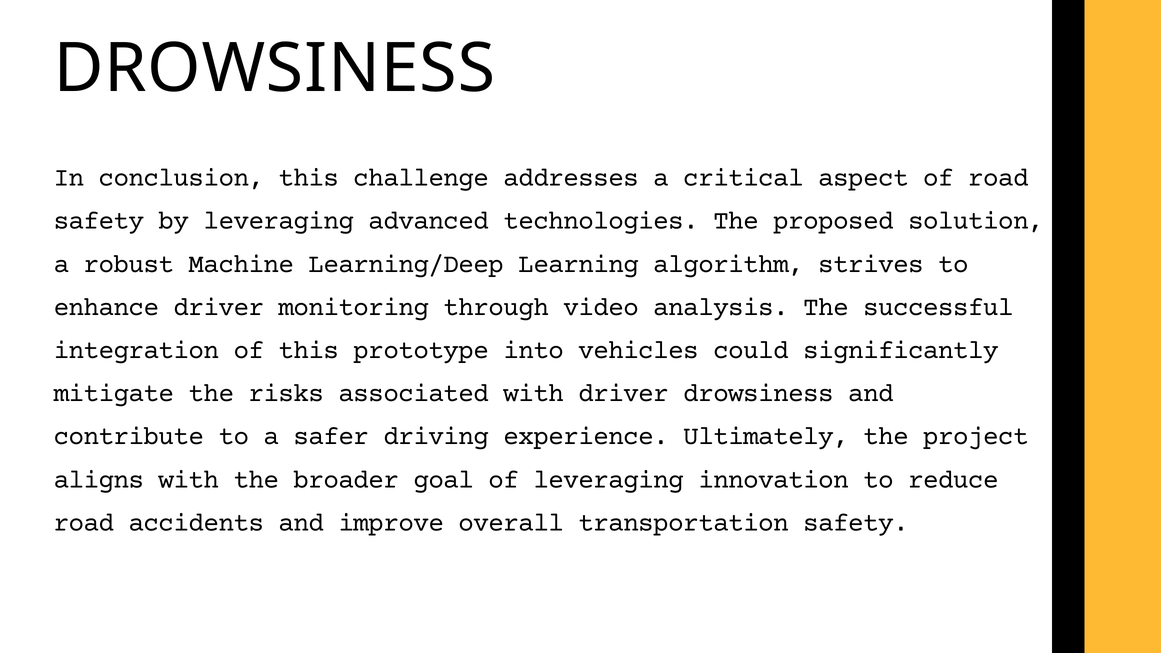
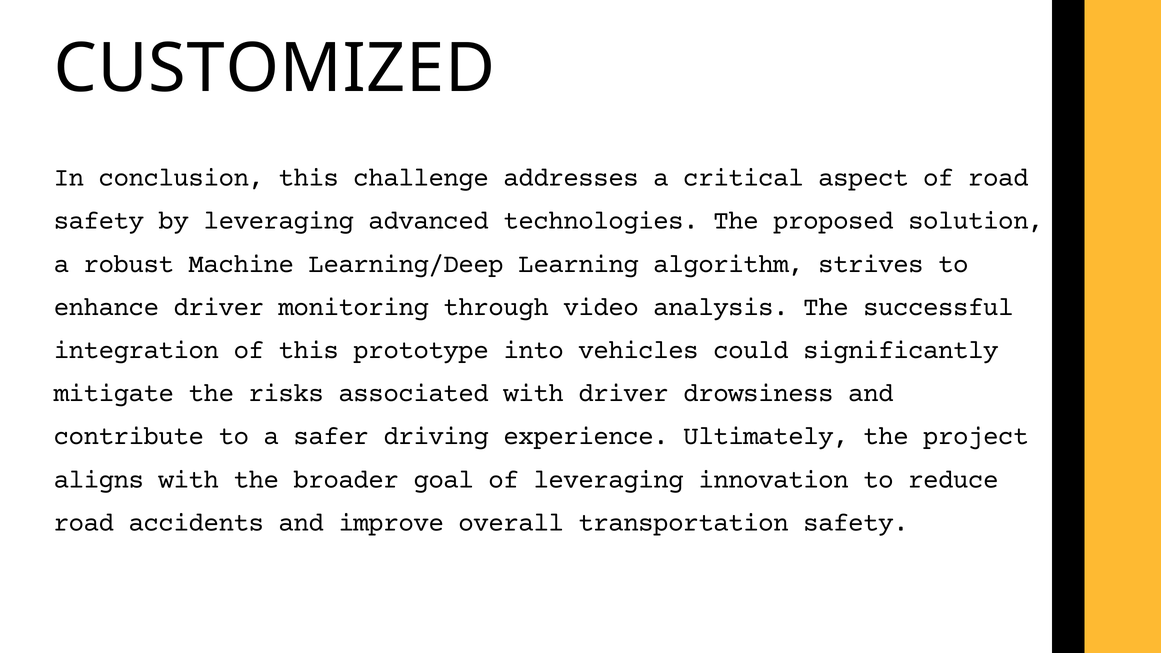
DROWSINESS: DROWSINESS -> CUSTOMIZED (274, 69)
